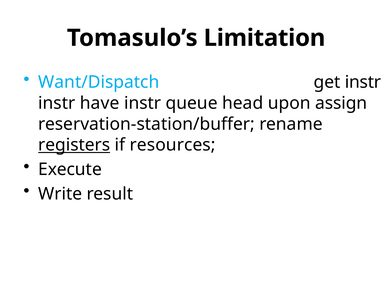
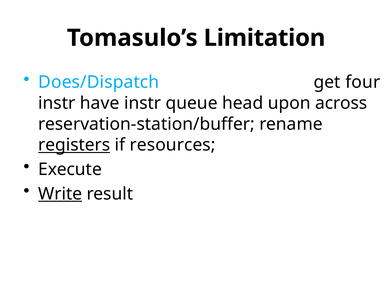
Want/Dispatch: Want/Dispatch -> Does/Dispatch (99, 82)
get instr: instr -> four (363, 82)
assign: assign -> across (341, 103)
Write underline: none -> present (60, 194)
